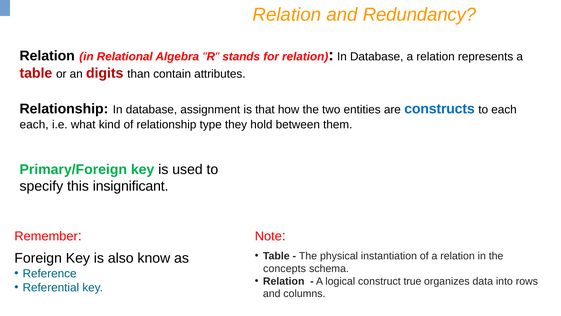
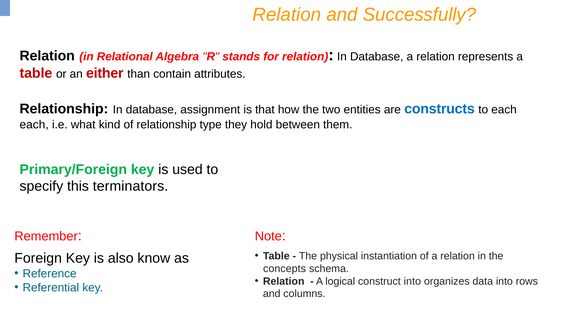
Redundancy: Redundancy -> Successfully (419, 15)
digits: digits -> either (105, 73)
insignificant: insignificant -> terminators (130, 186)
construct true: true -> into (412, 281)
